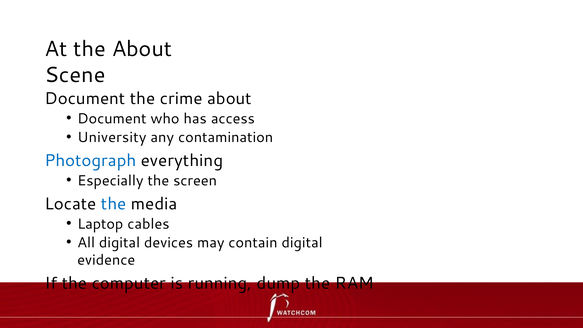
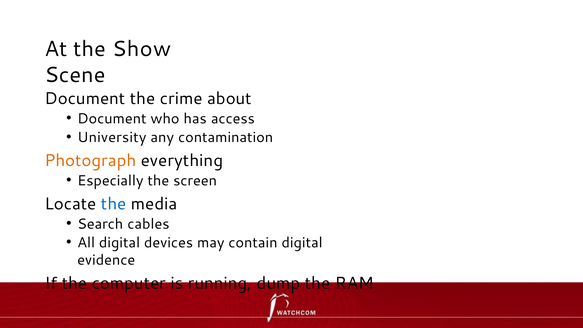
the About: About -> Show (142, 49)
Photograph colour: blue -> orange (90, 160)
Laptop: Laptop -> Search (100, 224)
